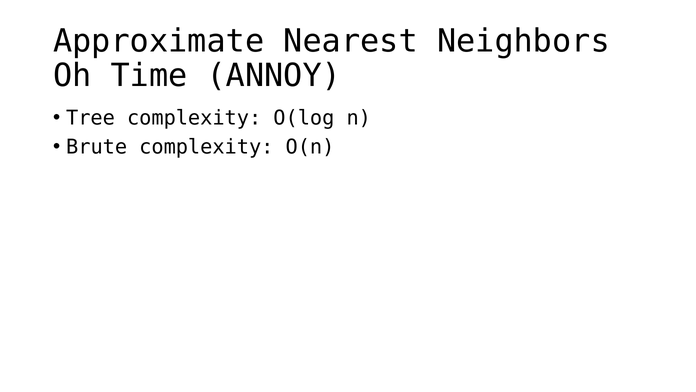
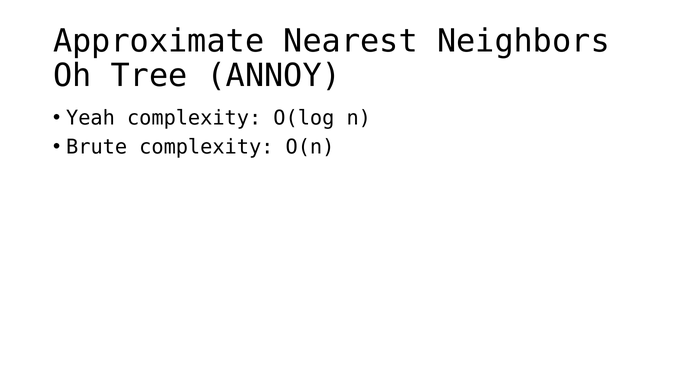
Time: Time -> Tree (149, 76)
Tree: Tree -> Yeah (91, 118)
